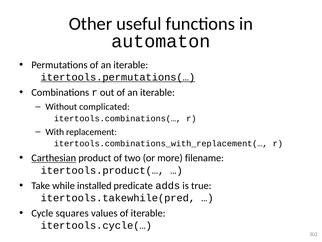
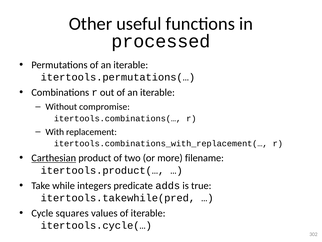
automaton: automaton -> processed (161, 41)
itertools.permutations(… underline: present -> none (118, 77)
complicated: complicated -> compromise (104, 107)
installed: installed -> integers (94, 185)
